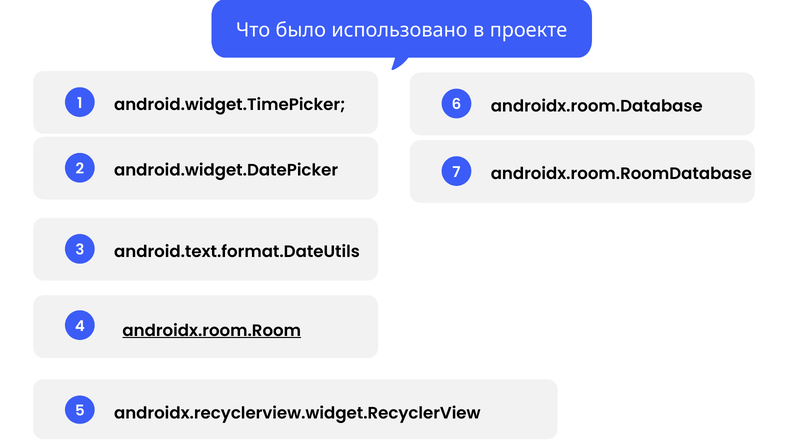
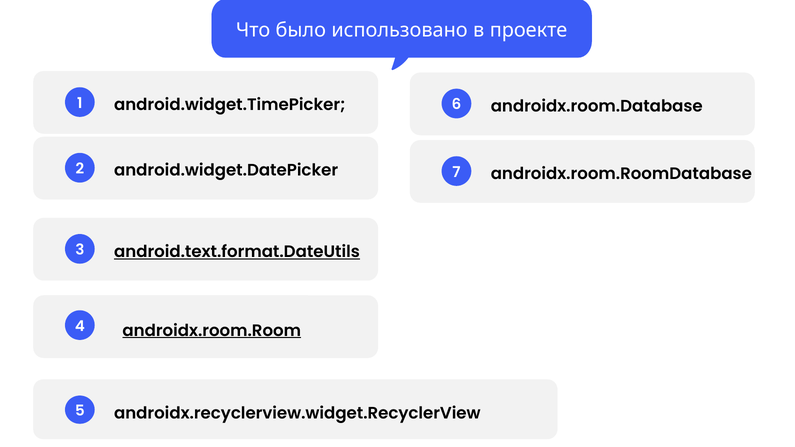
android.text.format.DateUtils underline: none -> present (237, 252)
